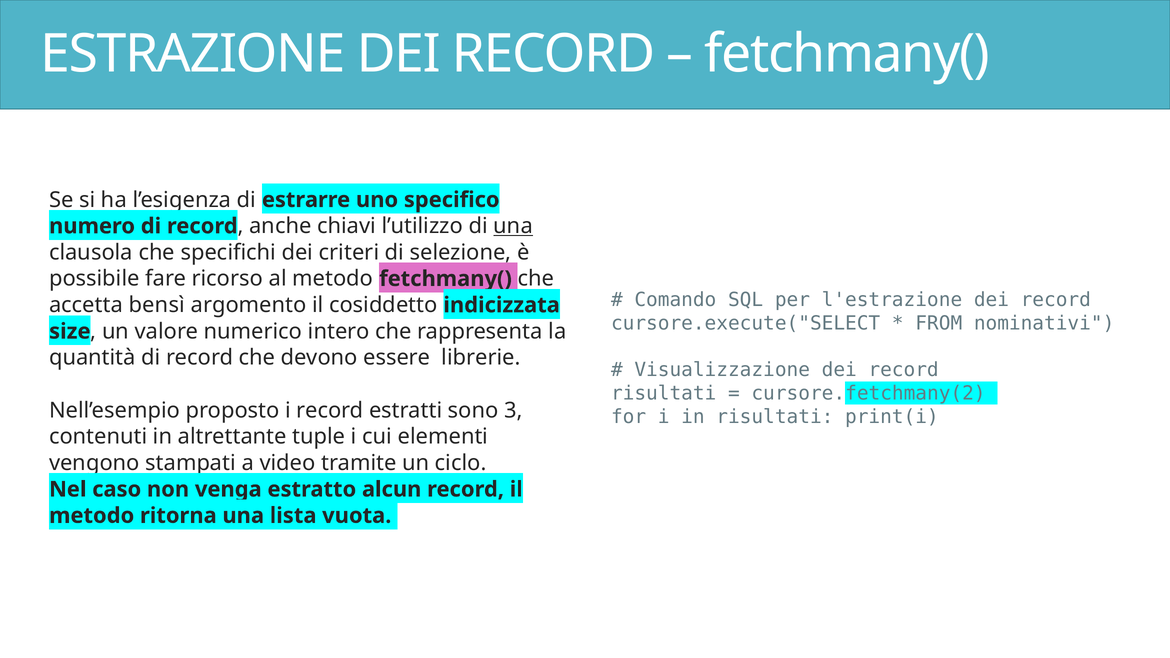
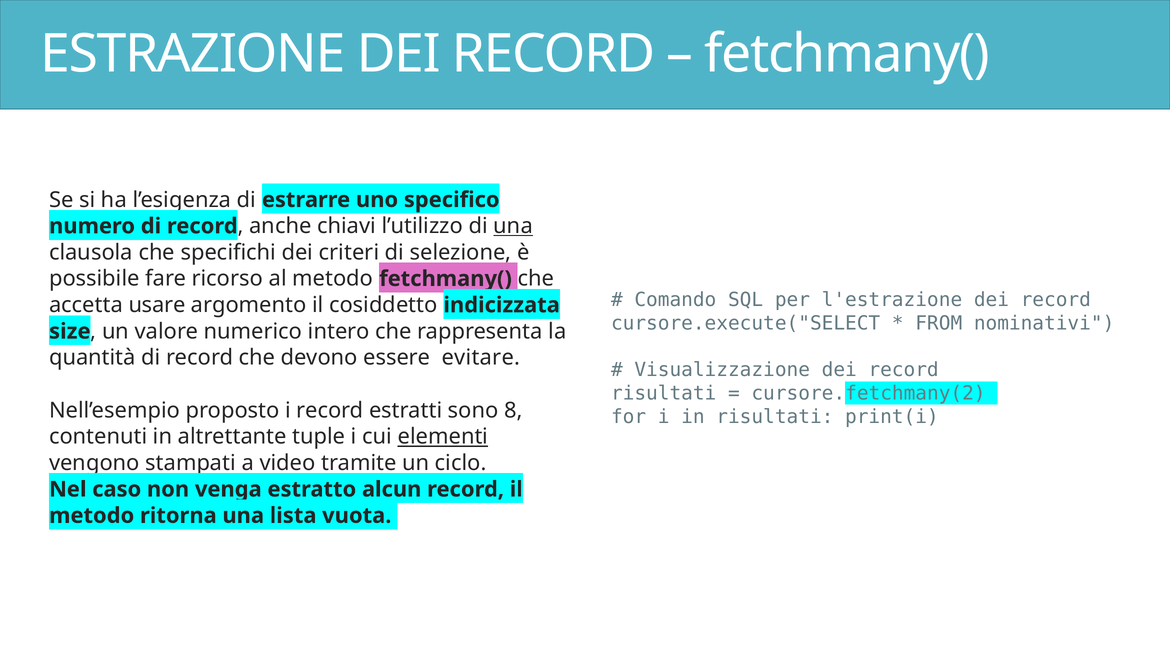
bensì: bensì -> usare (157, 305)
librerie: librerie -> evitare (481, 358)
3: 3 -> 8 (513, 410)
elementi underline: none -> present (443, 437)
